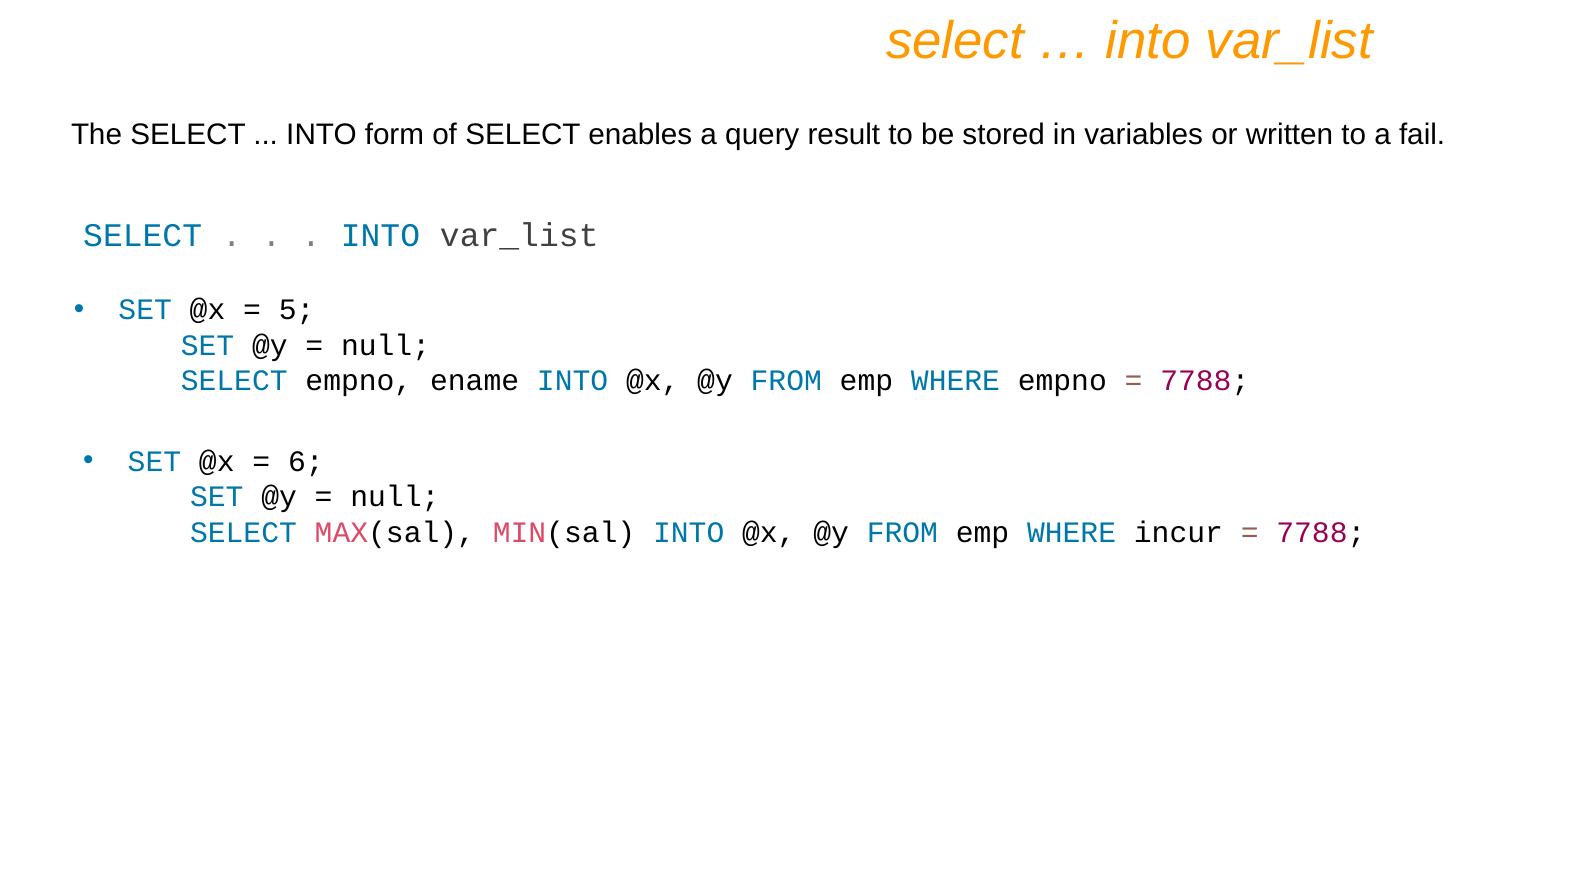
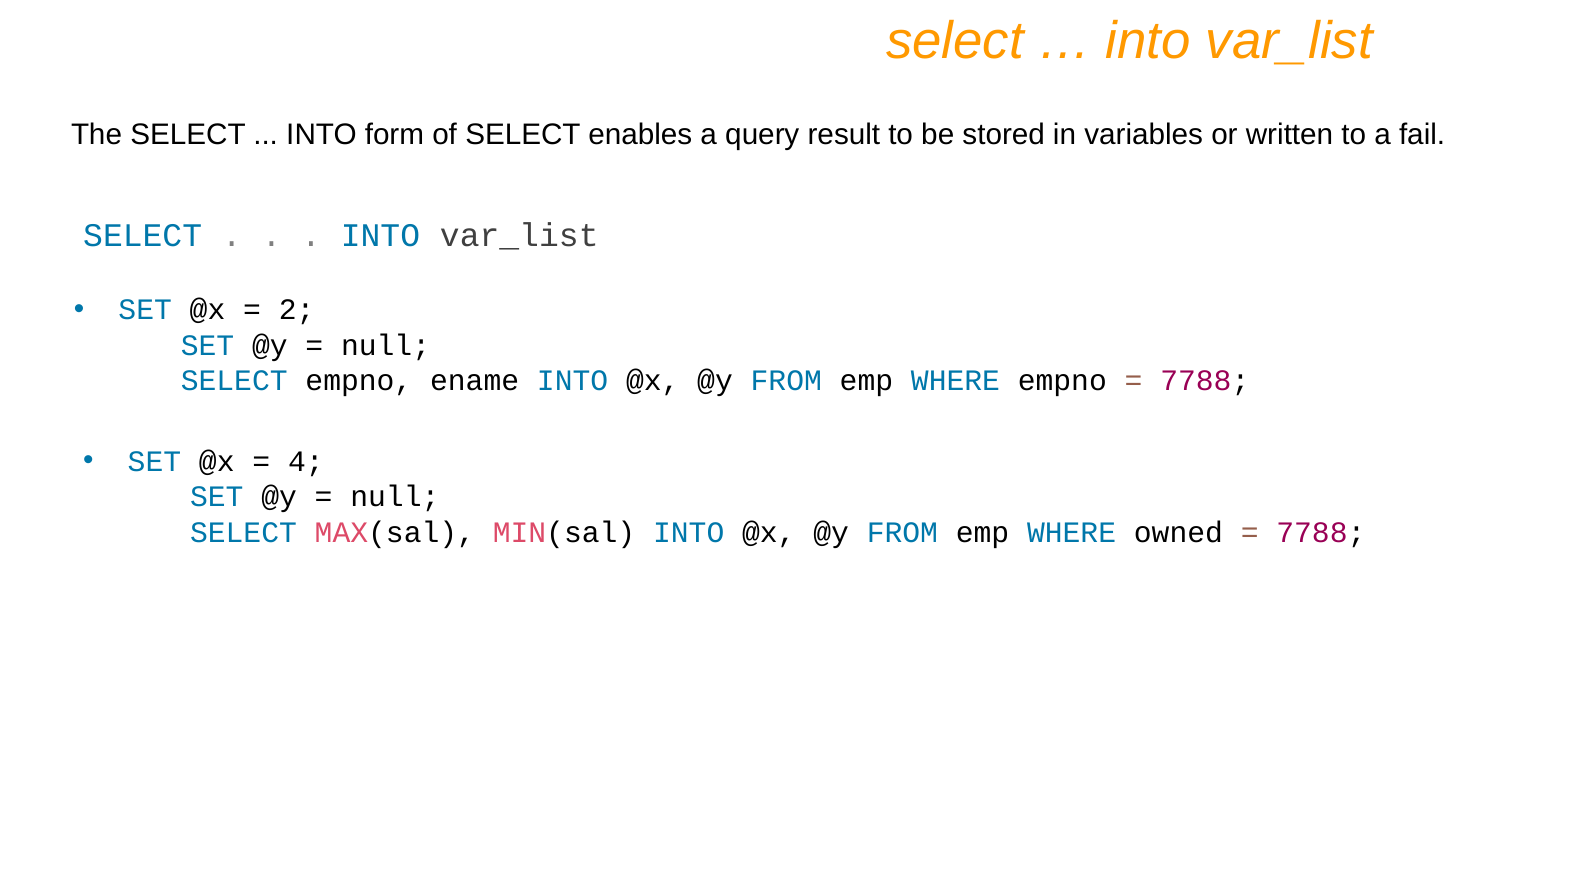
5: 5 -> 2 (297, 310)
6: 6 -> 4 (306, 462)
incur: incur -> owned (1178, 533)
